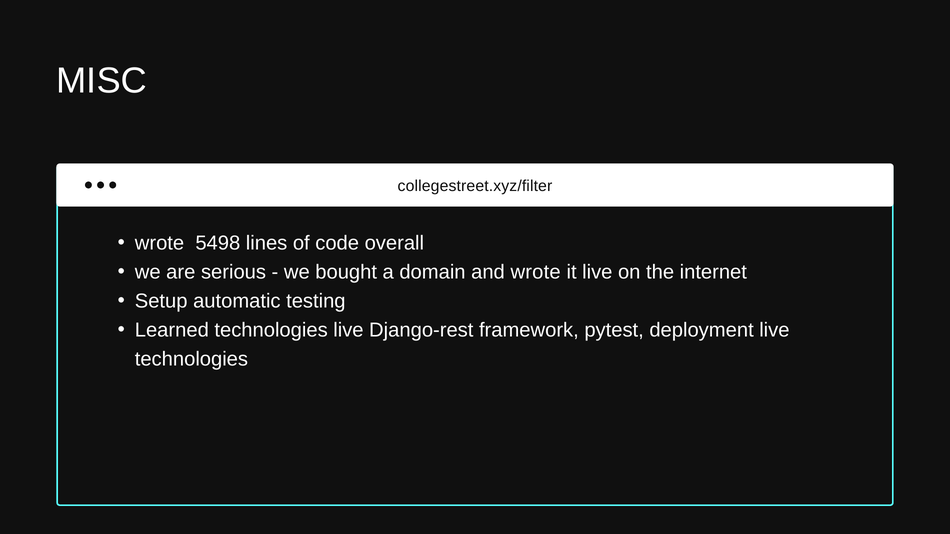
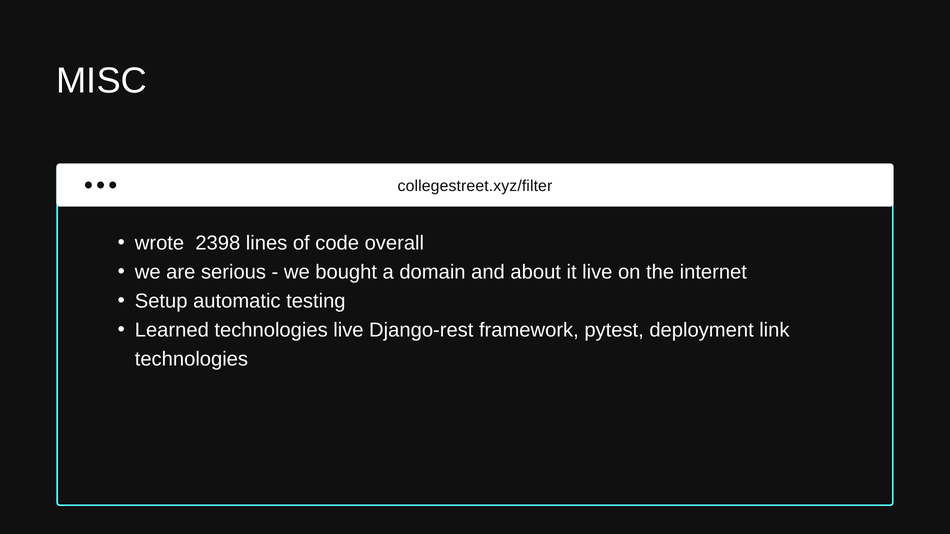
5498: 5498 -> 2398 (218, 243)
and wrote: wrote -> about (536, 272)
deployment live: live -> link (774, 330)
